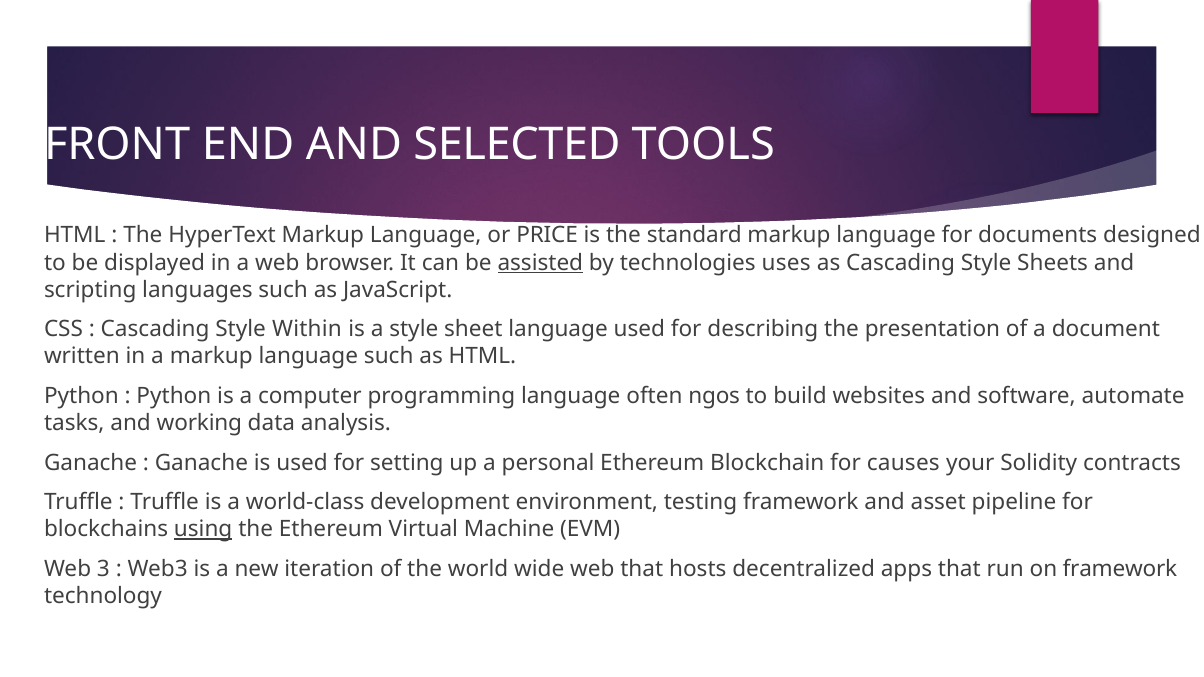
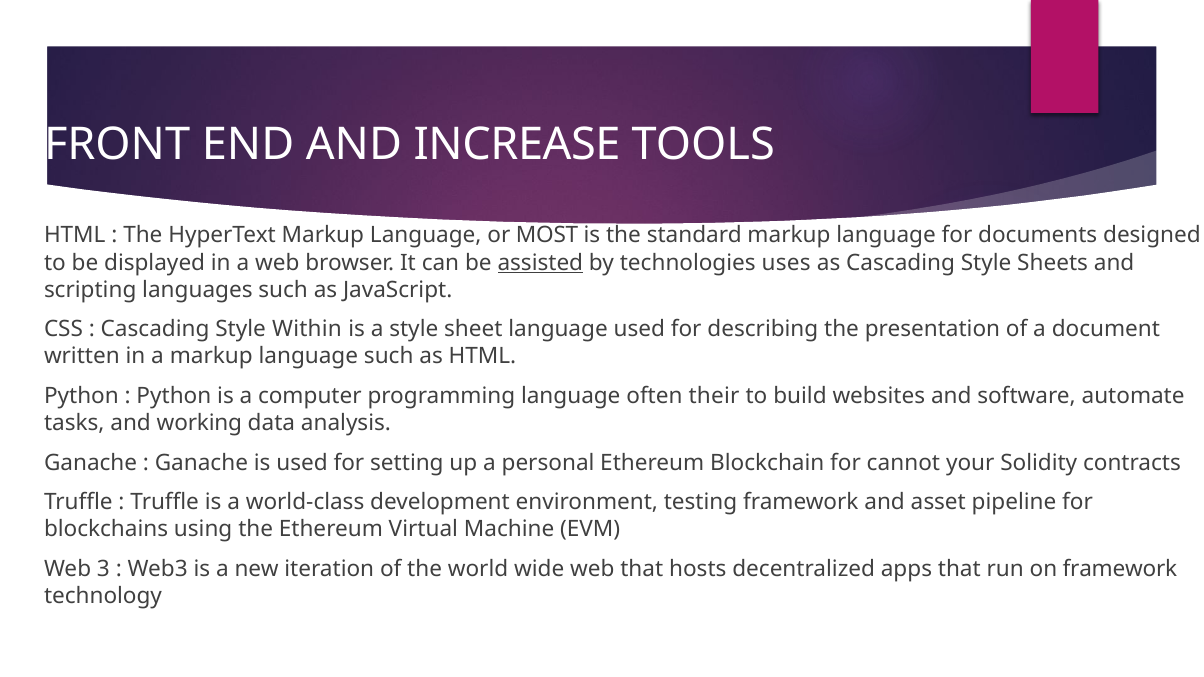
SELECTED: SELECTED -> INCREASE (517, 144)
PRICE: PRICE -> MOST (547, 236)
ngos: ngos -> their (714, 396)
causes: causes -> cannot (903, 463)
using underline: present -> none (203, 530)
